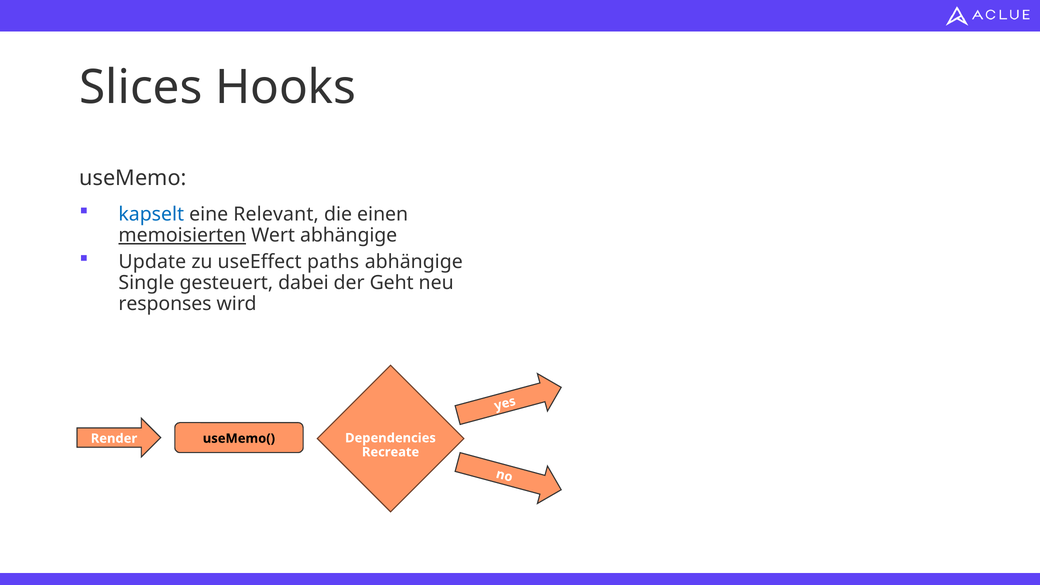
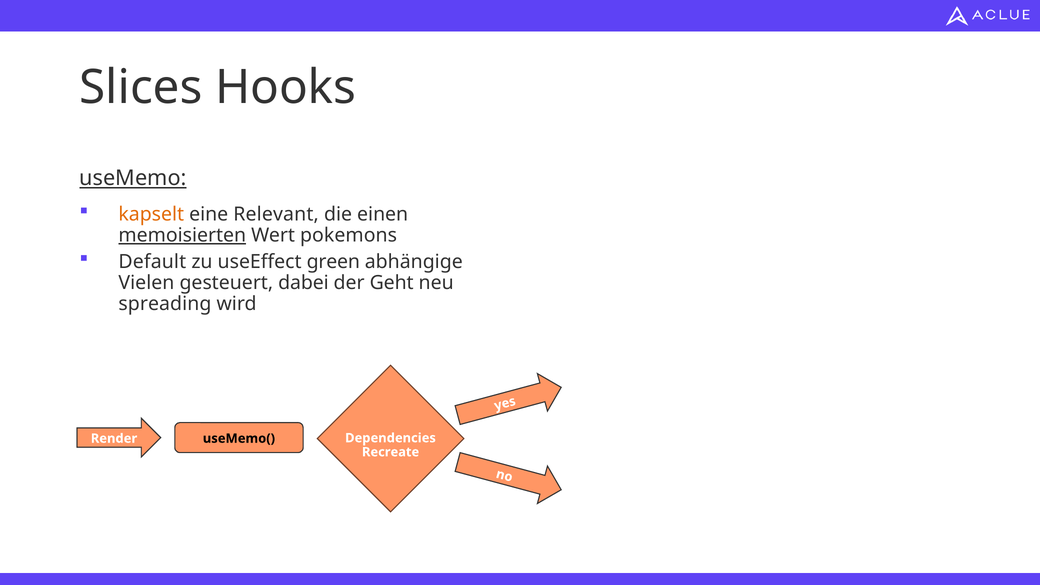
useMemo underline: none -> present (133, 178)
kapselt colour: blue -> orange (151, 214)
Wert abhängige: abhängige -> pokemons (349, 235)
Update: Update -> Default (152, 262)
paths: paths -> green (333, 262)
Single: Single -> Vielen (146, 283)
responses: responses -> spreading (165, 304)
